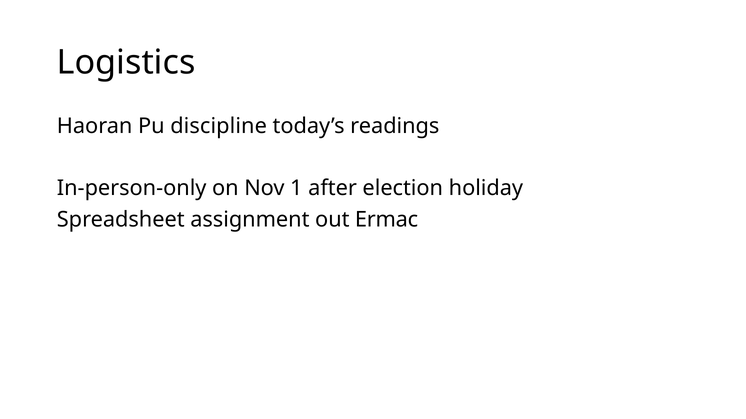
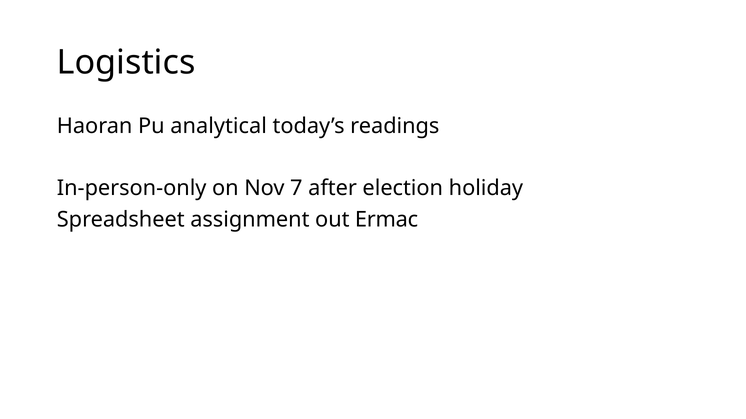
discipline: discipline -> analytical (219, 126)
1: 1 -> 7 (296, 189)
